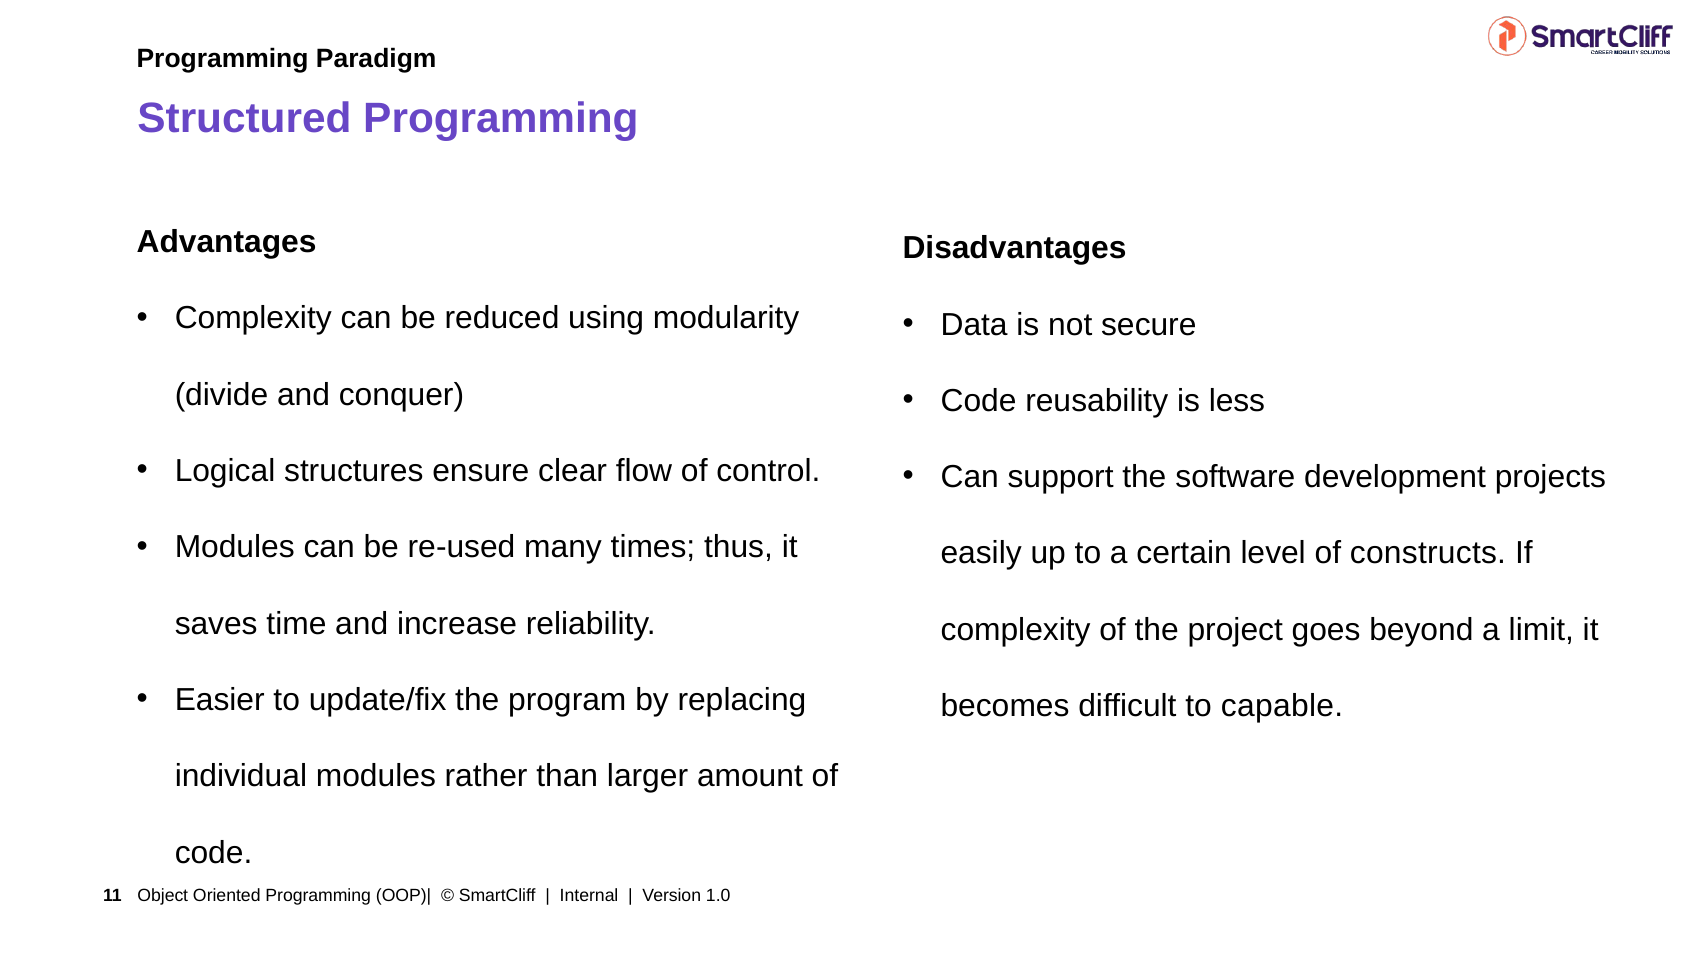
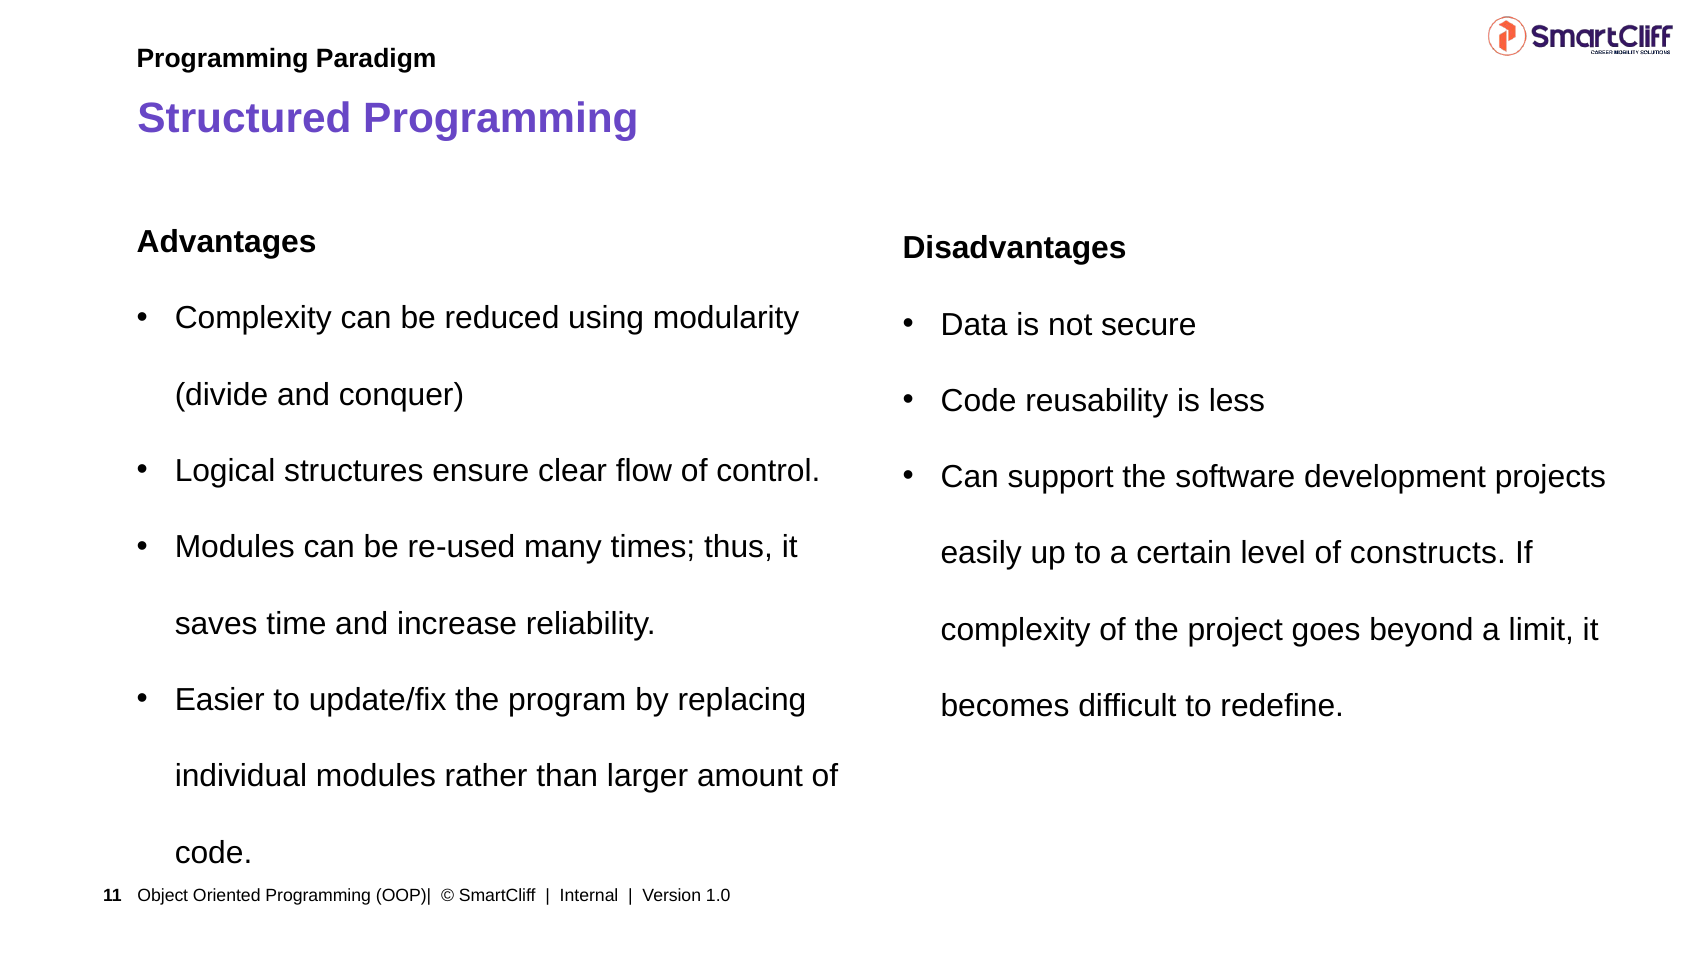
capable: capable -> redefine (1282, 706)
